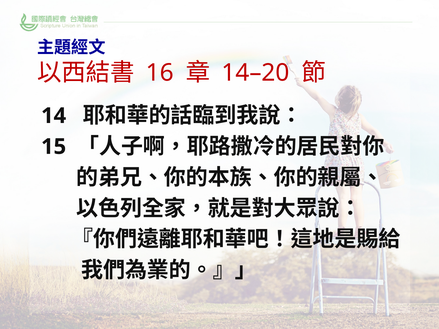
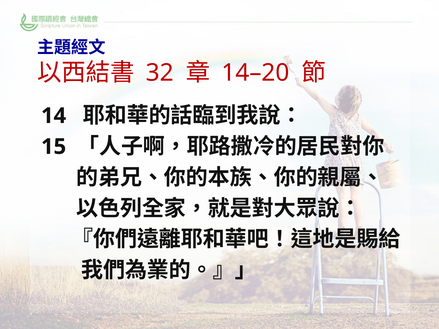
16: 16 -> 32 (160, 73)
